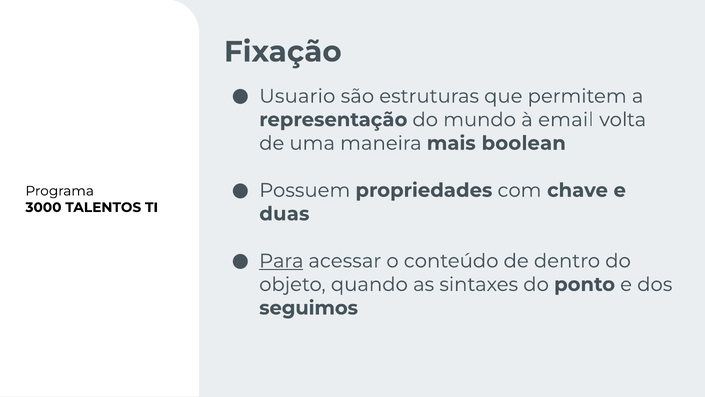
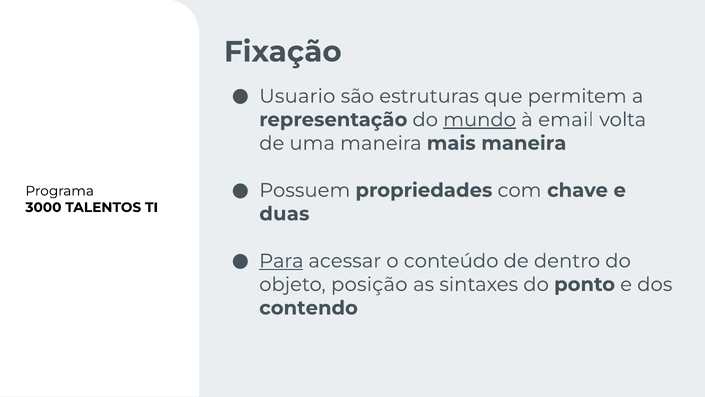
mundo underline: none -> present (480, 120)
mais boolean: boolean -> maneira (524, 143)
quando: quando -> posição (369, 284)
seguimos: seguimos -> contendo (309, 308)
